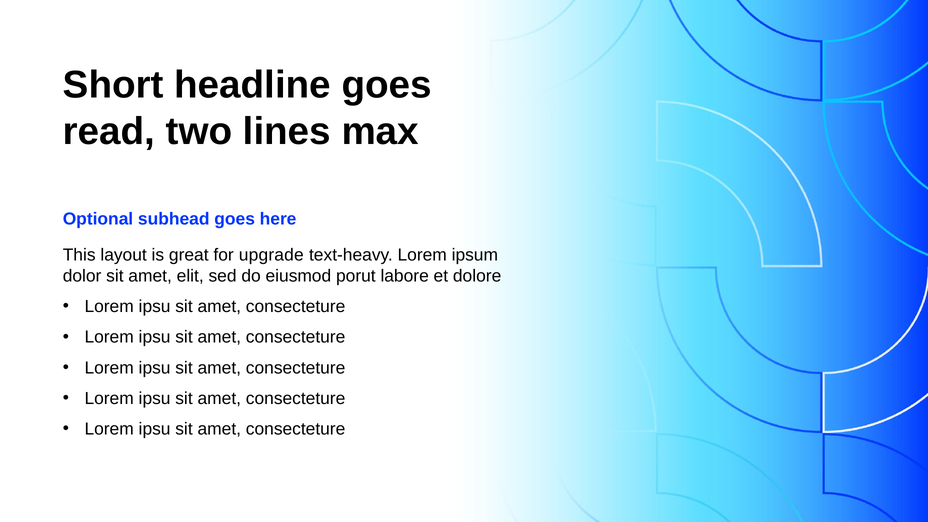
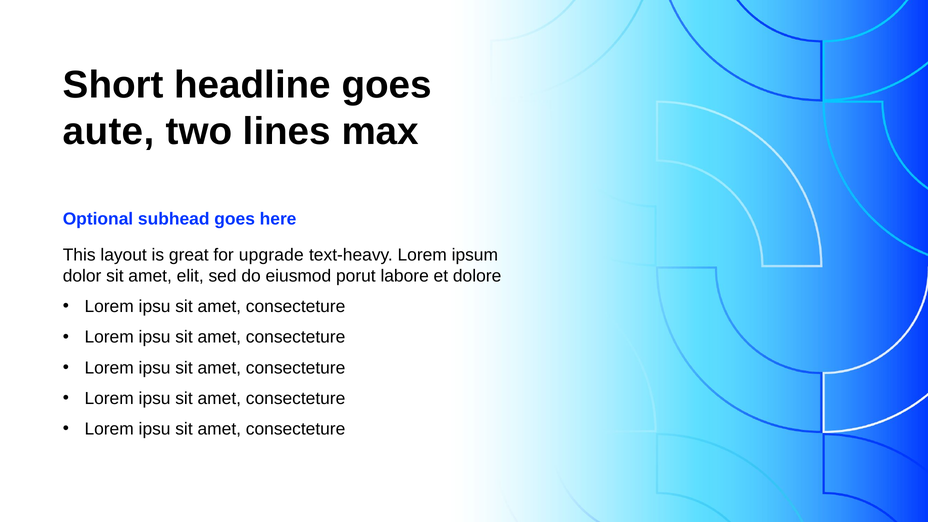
read: read -> aute (109, 132)
